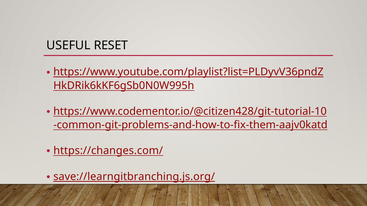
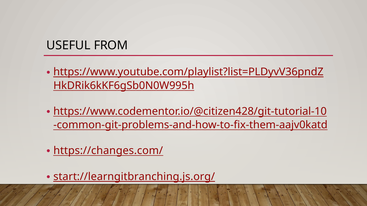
RESET: RESET -> FROM (111, 45)
save://learngitbranching.js.org/: save://learngitbranching.js.org/ -> start://learngitbranching.js.org/ (134, 177)
